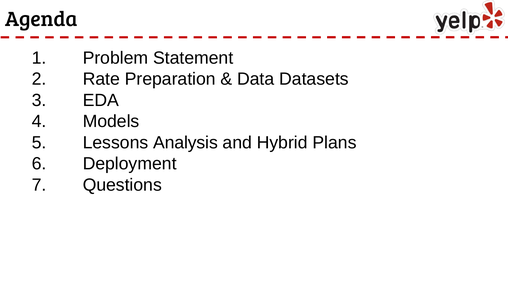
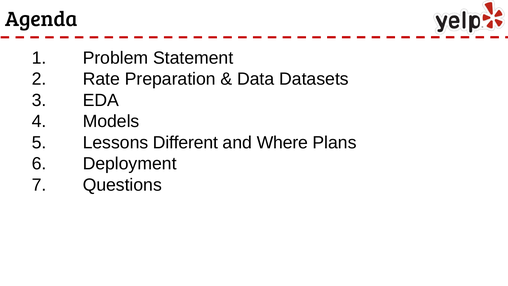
Analysis: Analysis -> Different (185, 142)
Hybrid: Hybrid -> Where (282, 142)
